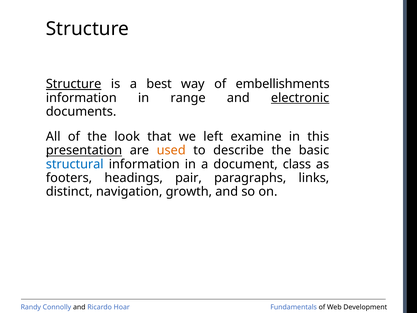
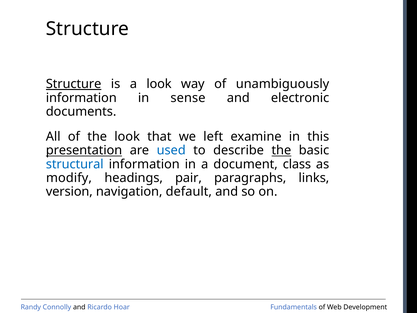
a best: best -> look (159, 84)
embellishments: embellishments -> unambiguously (283, 84)
range: range -> sense (188, 98)
electronic underline: present -> none (300, 98)
used colour: orange -> blue (171, 150)
the underline: none -> present (281, 150)
footers: footers -> modify (69, 178)
distinct: distinct -> version (69, 192)
growth: growth -> default (189, 192)
